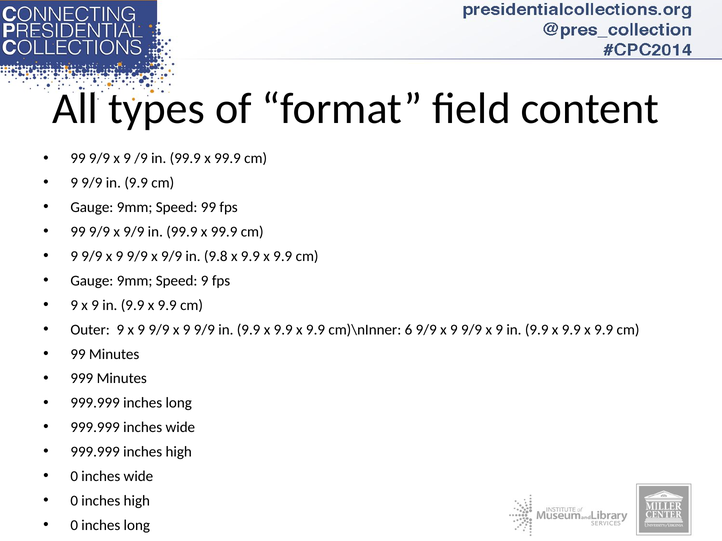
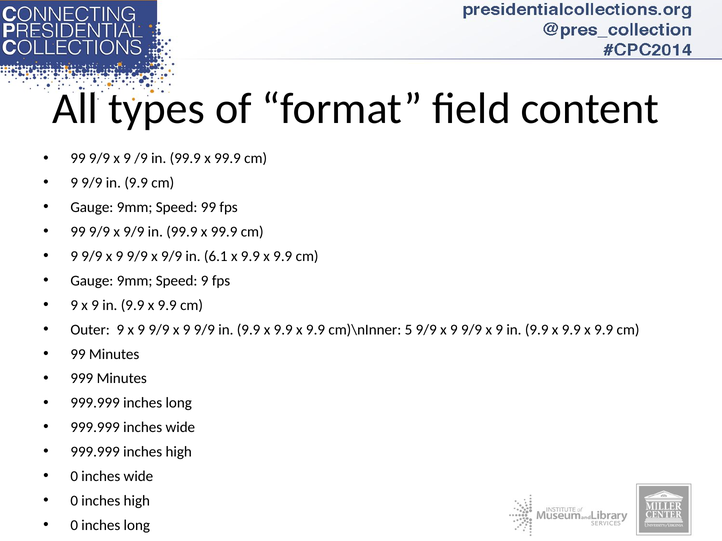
9.8: 9.8 -> 6.1 (216, 256)
6: 6 -> 5 (409, 330)
